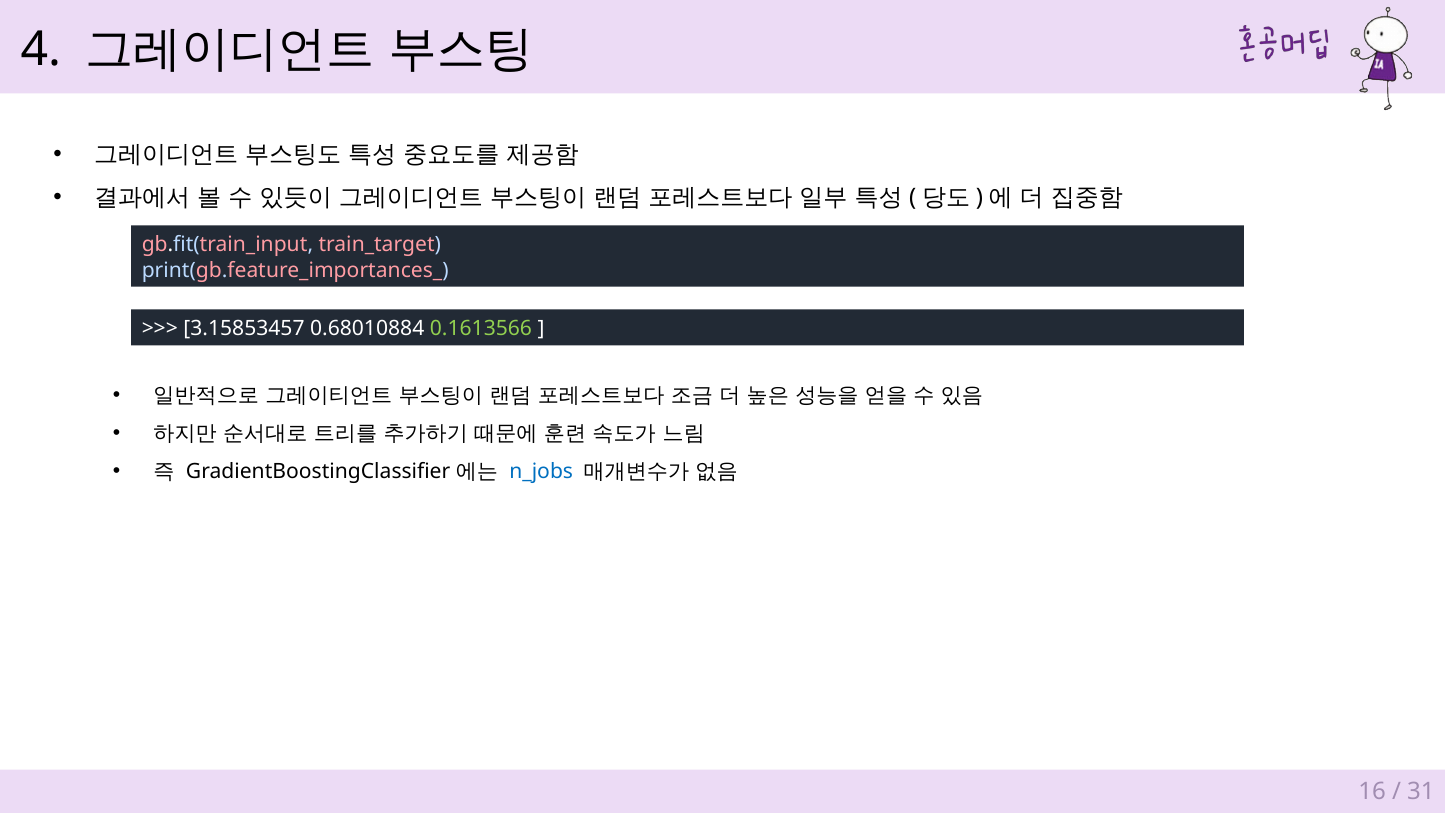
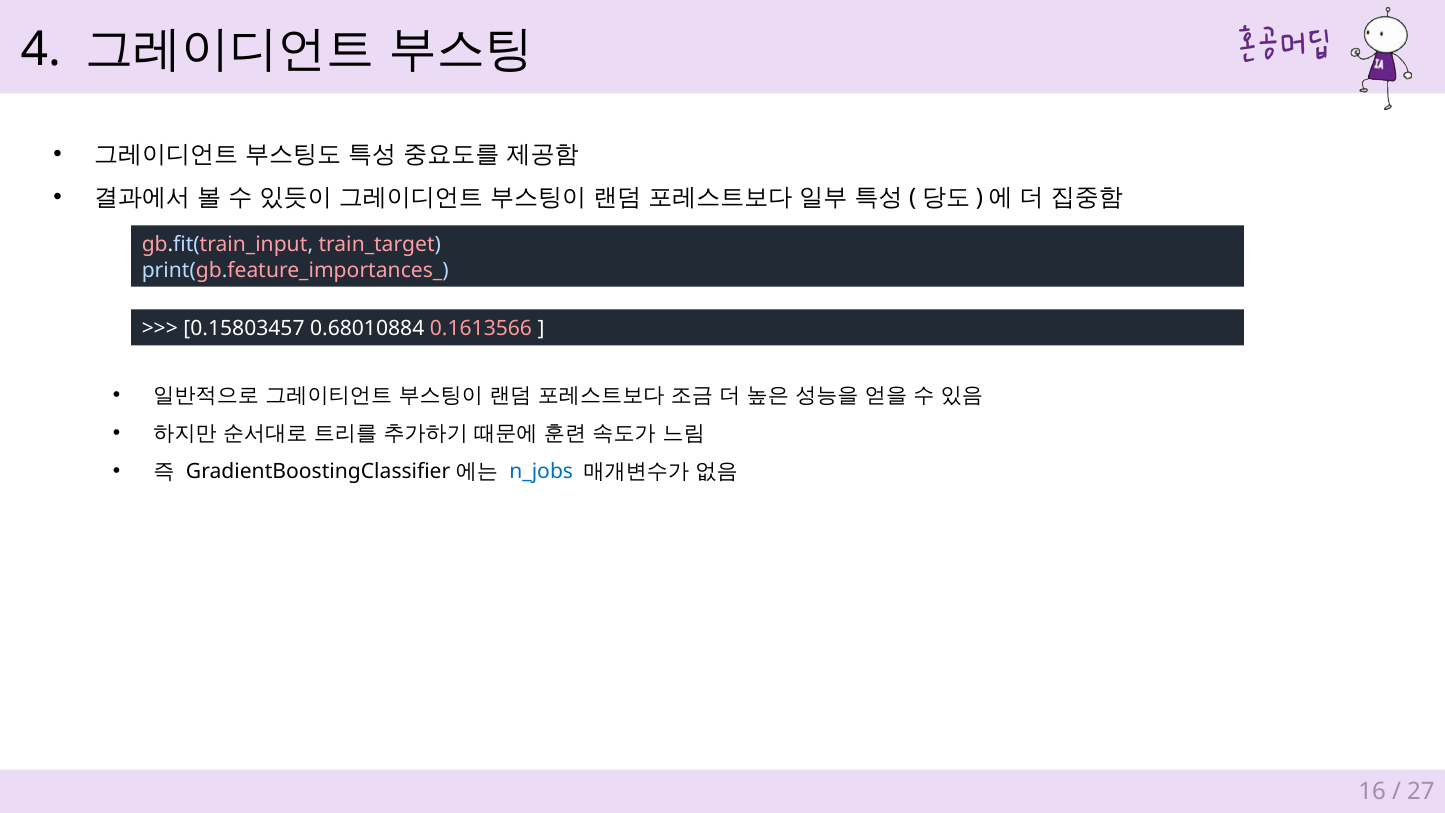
3.15853457: 3.15853457 -> 0.15803457 (244, 329)
0.1613566 colour: light green -> pink (481, 329)
31: 31 -> 27 (1421, 791)
